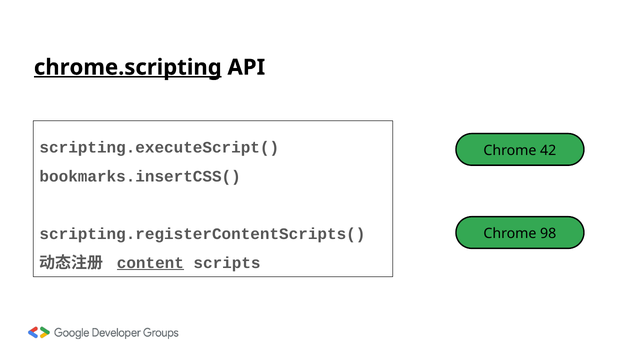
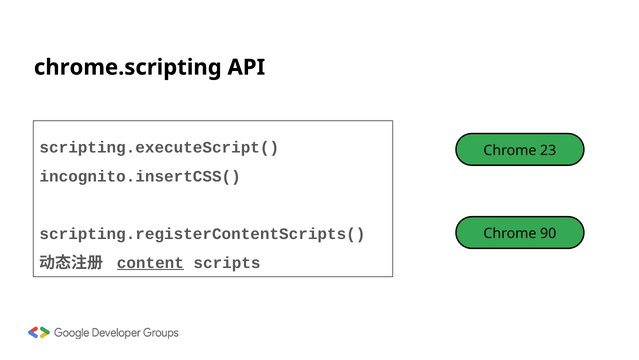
chrome.scripting underline: present -> none (128, 67)
42: 42 -> 23 (548, 150)
bookmarks.insertCSS(: bookmarks.insertCSS( -> incognito.insertCSS( (140, 176)
98: 98 -> 90 (548, 233)
